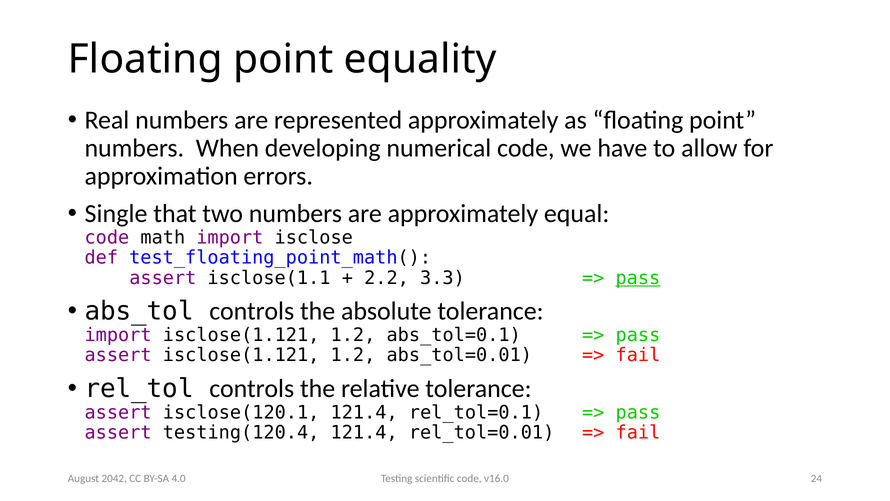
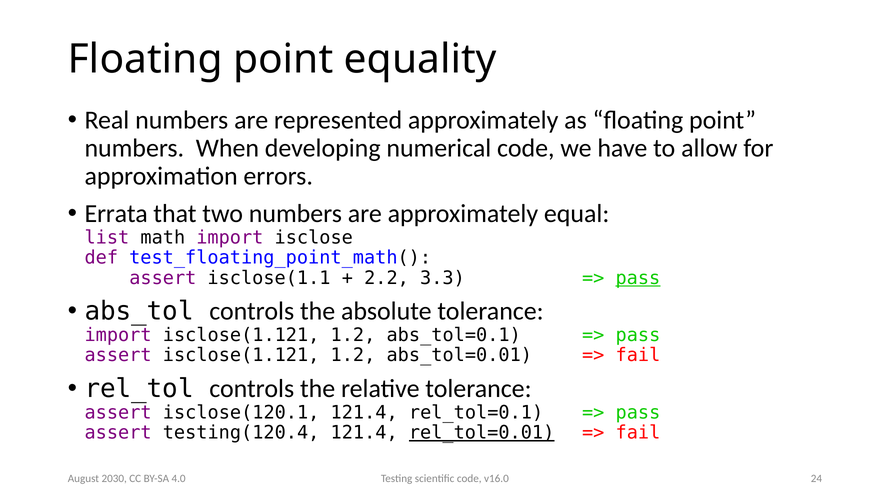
Single: Single -> Errata (116, 214)
code: code -> list (107, 238)
rel_tol=0.01 underline: none -> present (482, 432)
2042: 2042 -> 2030 (114, 478)
